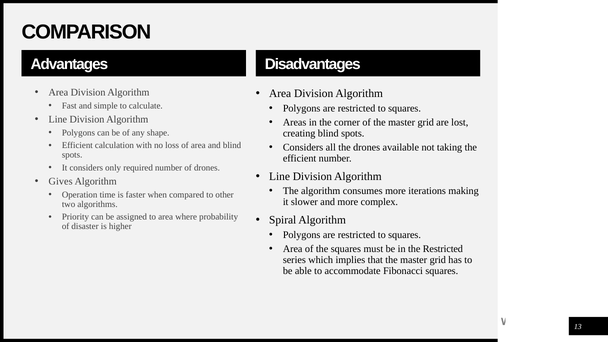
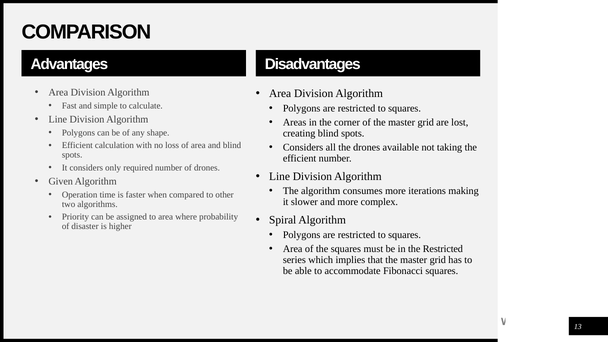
Gives: Gives -> Given (61, 181)
